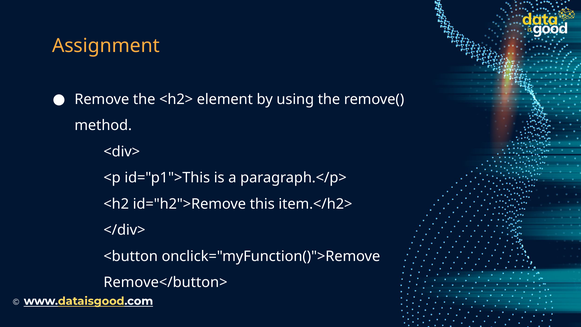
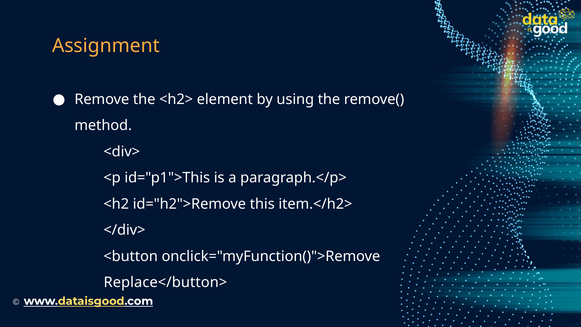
Remove</button>: Remove</button> -> Replace</button> (165, 282)
